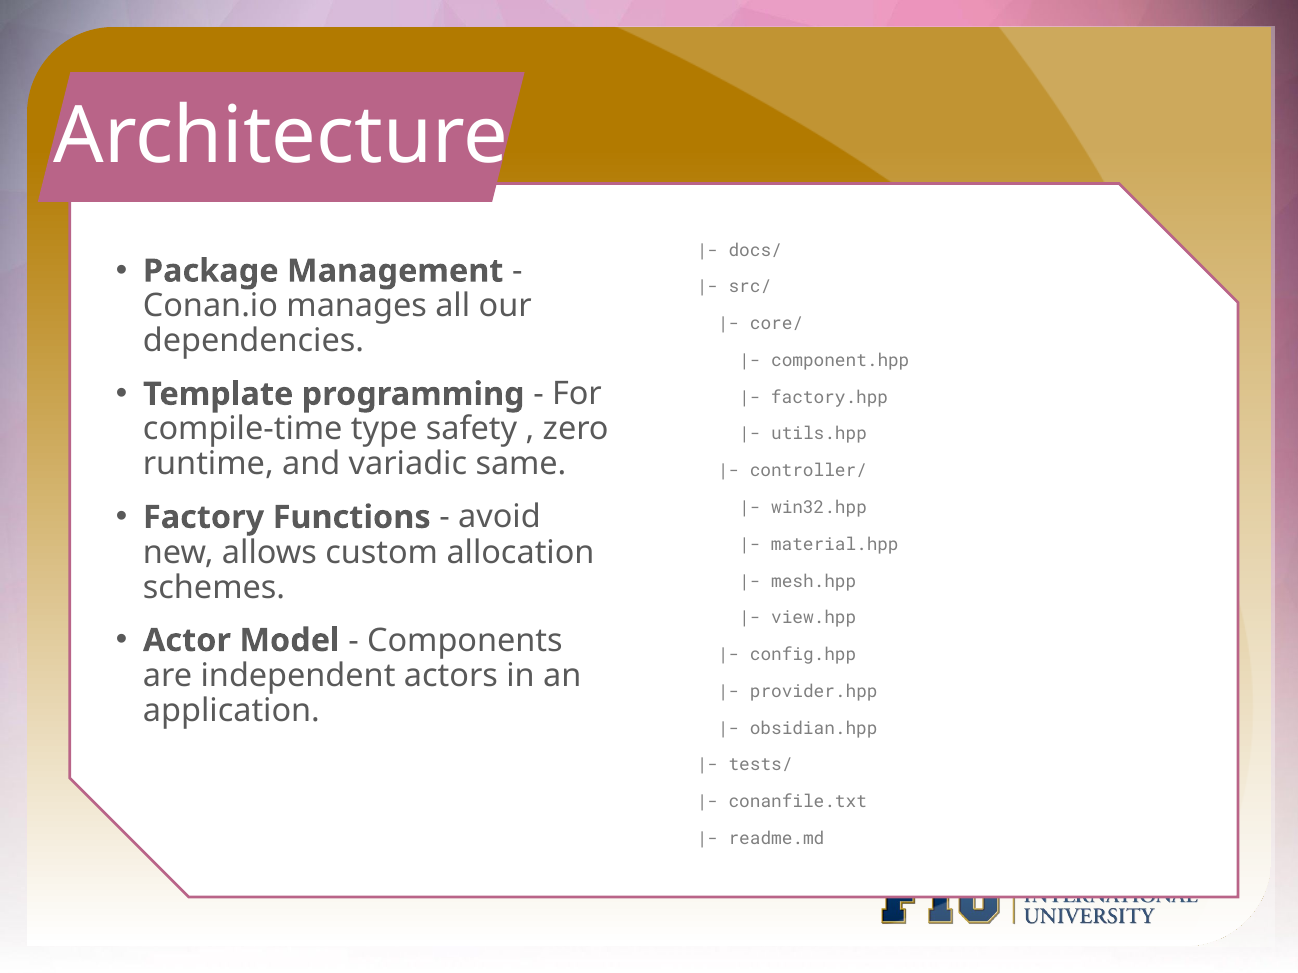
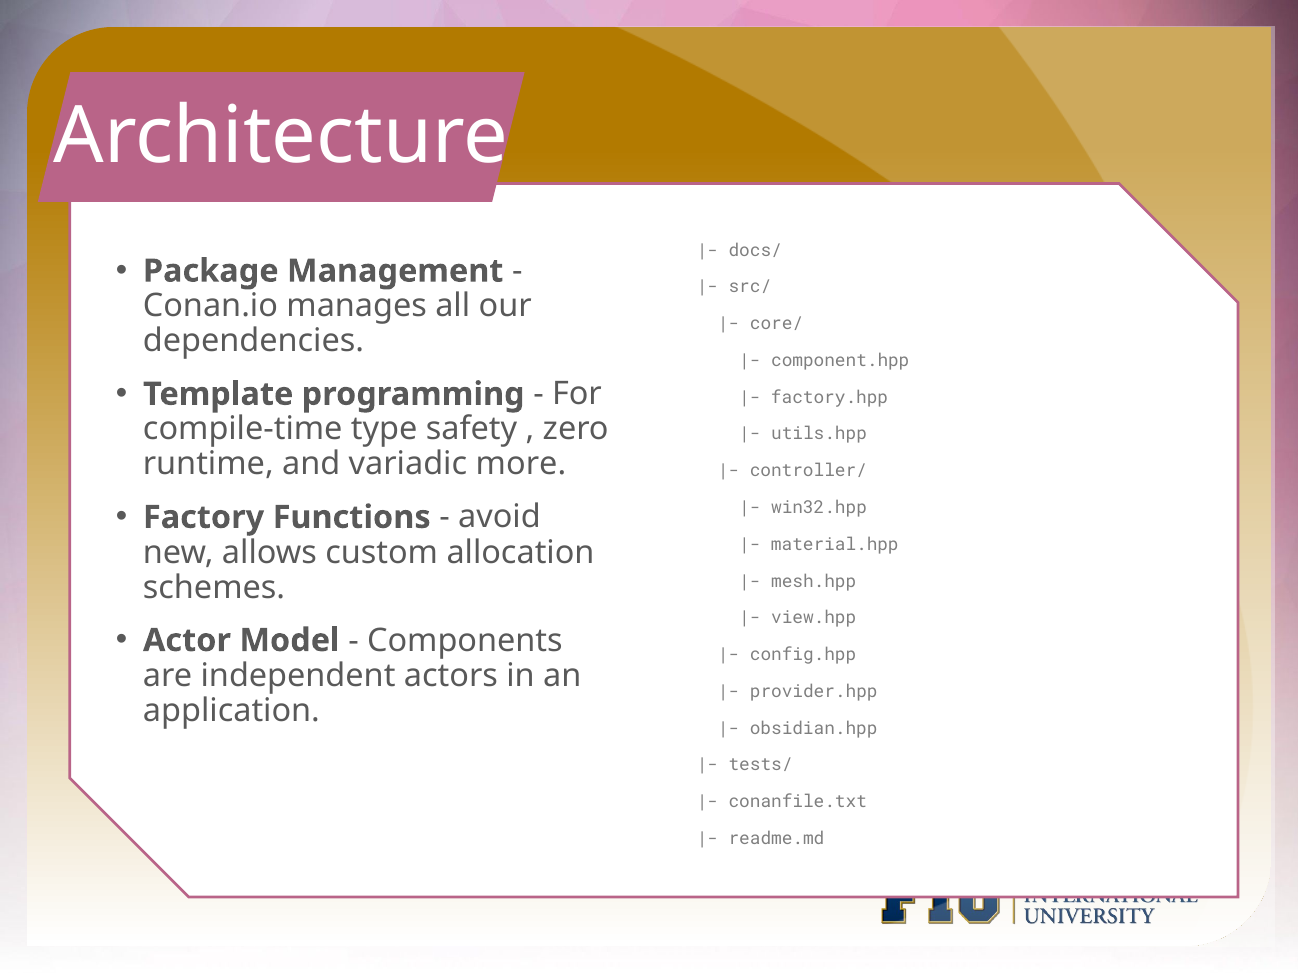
same: same -> more (521, 464)
